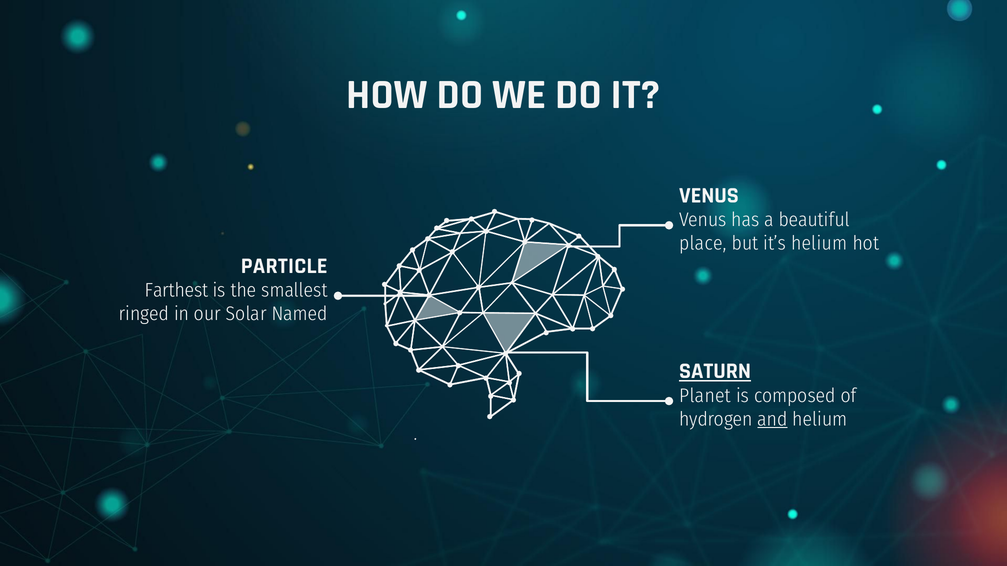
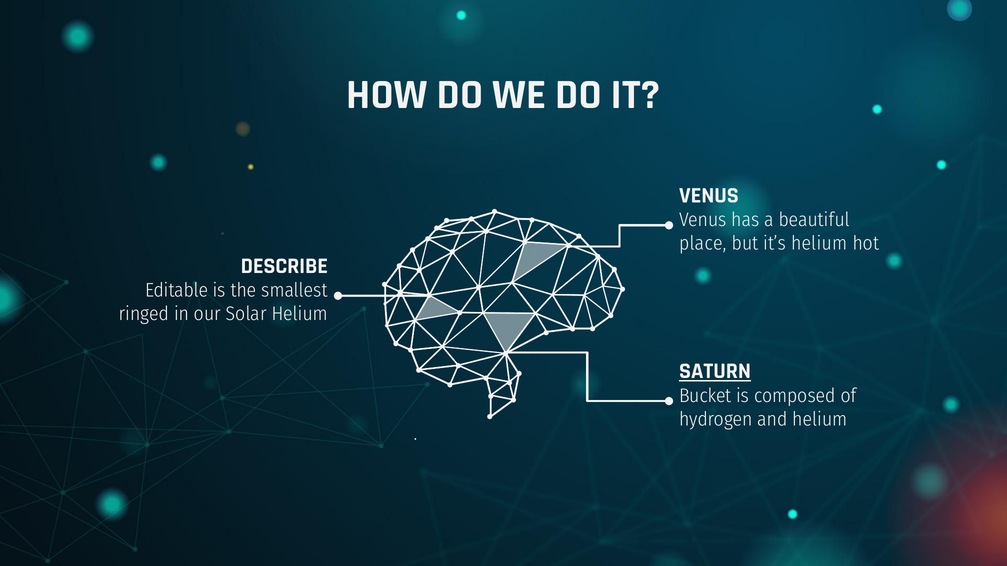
PARTICLE: PARTICLE -> DESCRIBE (284, 266)
Farthest: Farthest -> Editable (177, 291)
Solar Named: Named -> Helium (300, 314)
Planet: Planet -> Bucket (705, 396)
and underline: present -> none (772, 420)
